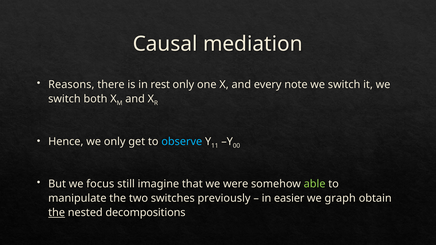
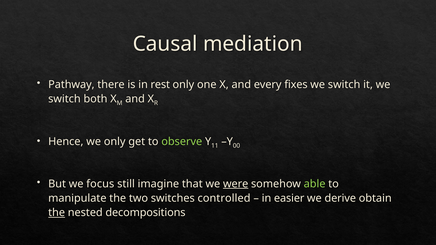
Reasons: Reasons -> Pathway (71, 84)
note: note -> fixes (296, 84)
observe colour: light blue -> light green (182, 142)
were underline: none -> present (236, 184)
previously: previously -> controlled (224, 198)
graph: graph -> derive (340, 198)
